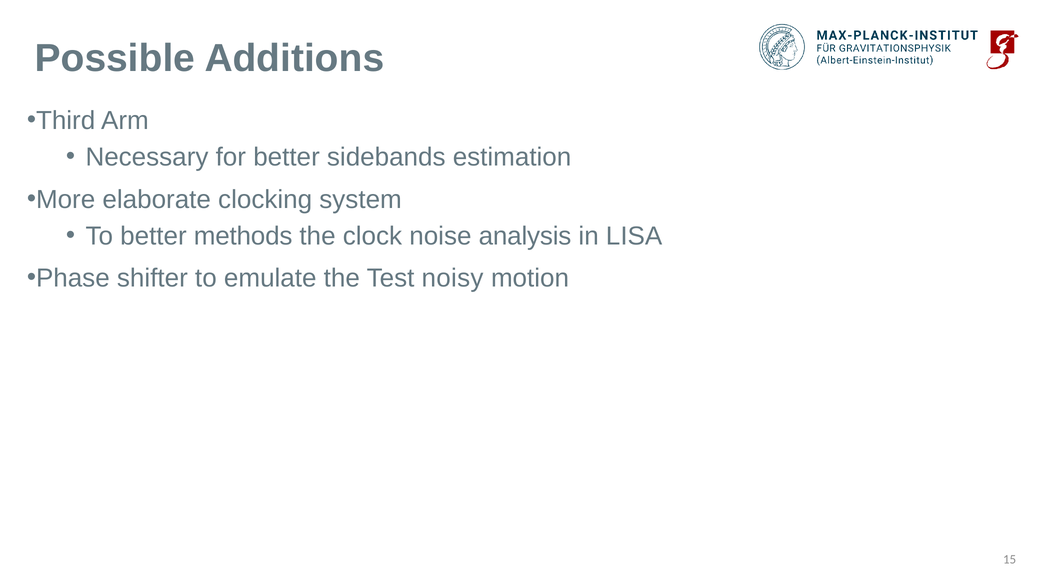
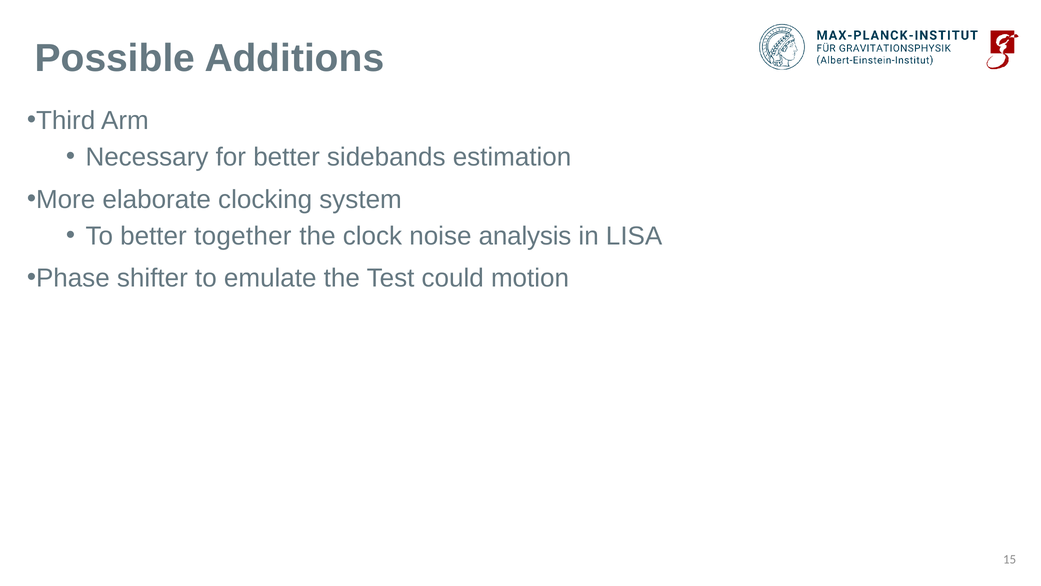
methods: methods -> together (243, 236)
noisy: noisy -> could (453, 278)
